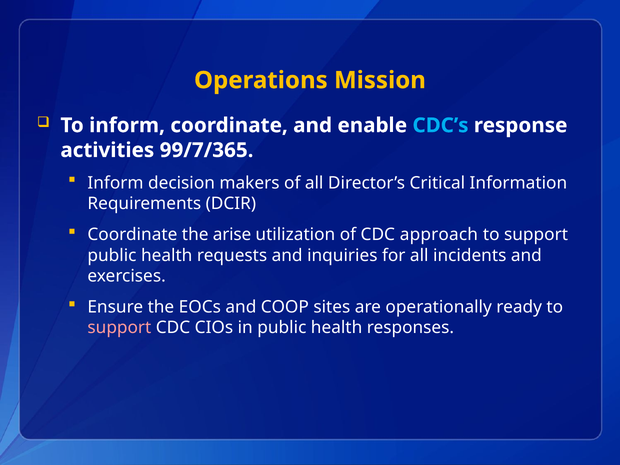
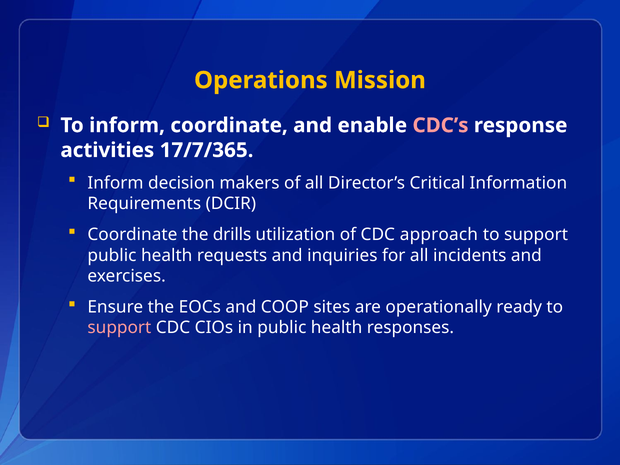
CDC’s colour: light blue -> pink (441, 125)
99/7/365: 99/7/365 -> 17/7/365 (207, 150)
arise: arise -> drills (232, 235)
